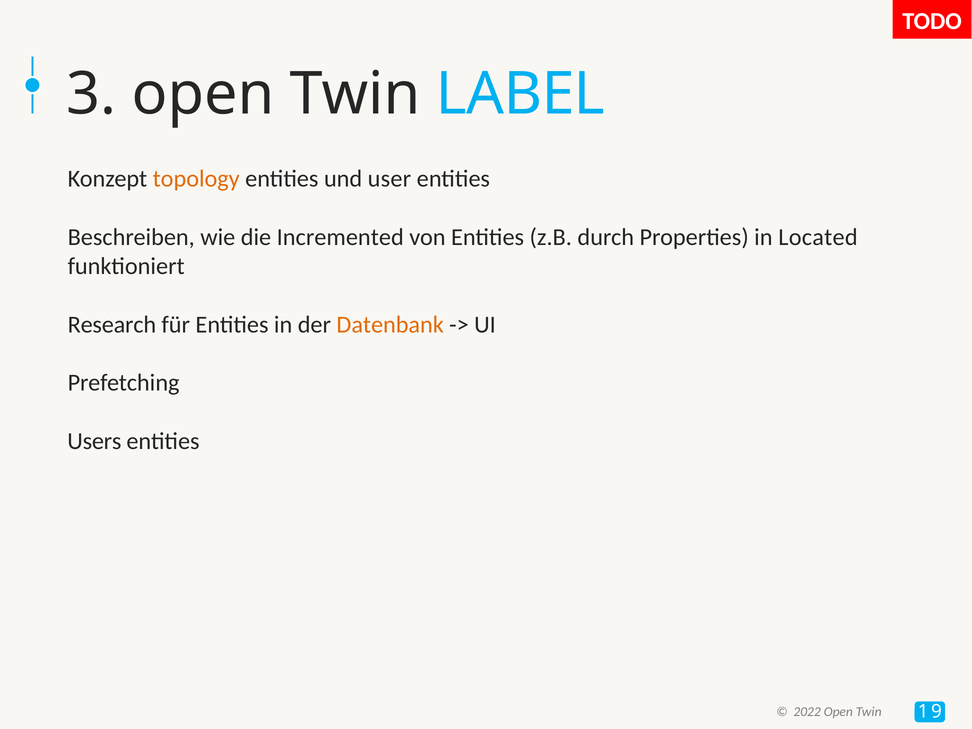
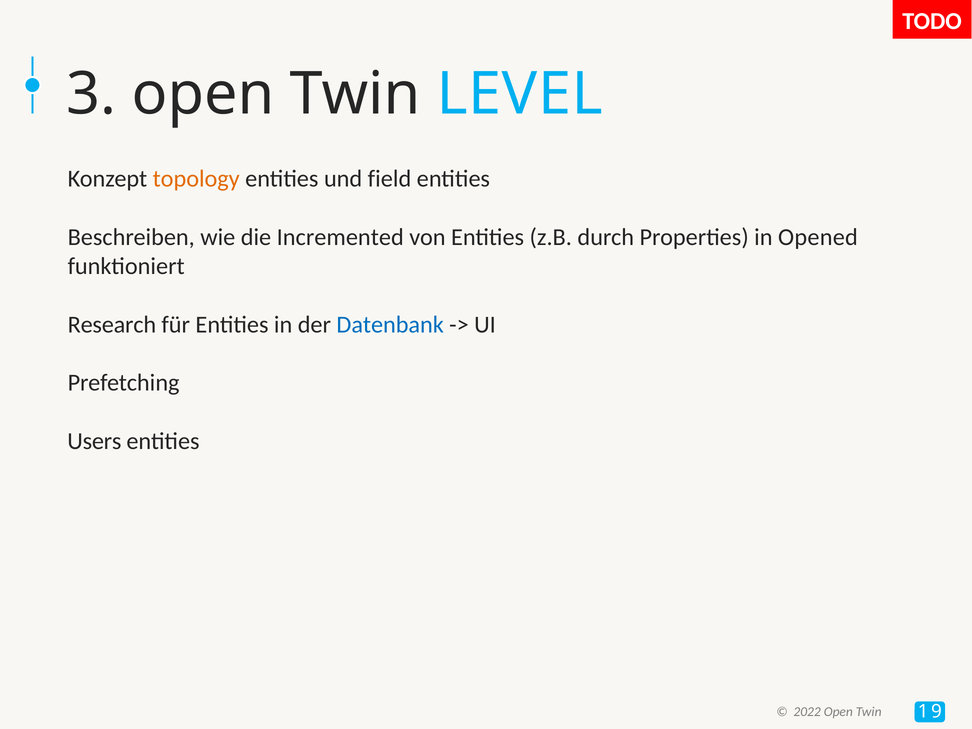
LABEL: LABEL -> LEVEL (520, 94)
user: user -> field (390, 179)
Located: Located -> Opened (818, 237)
Datenbank colour: orange -> blue (390, 325)
